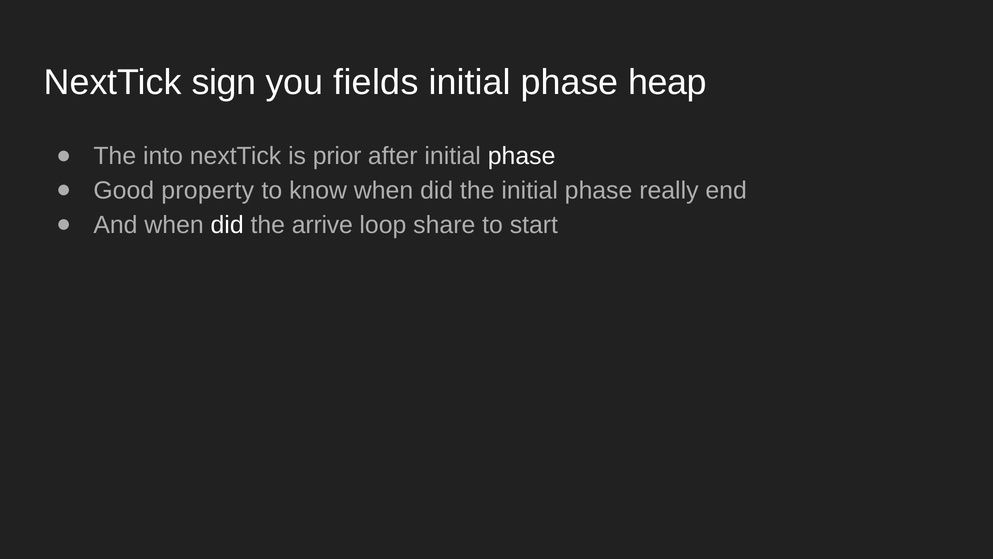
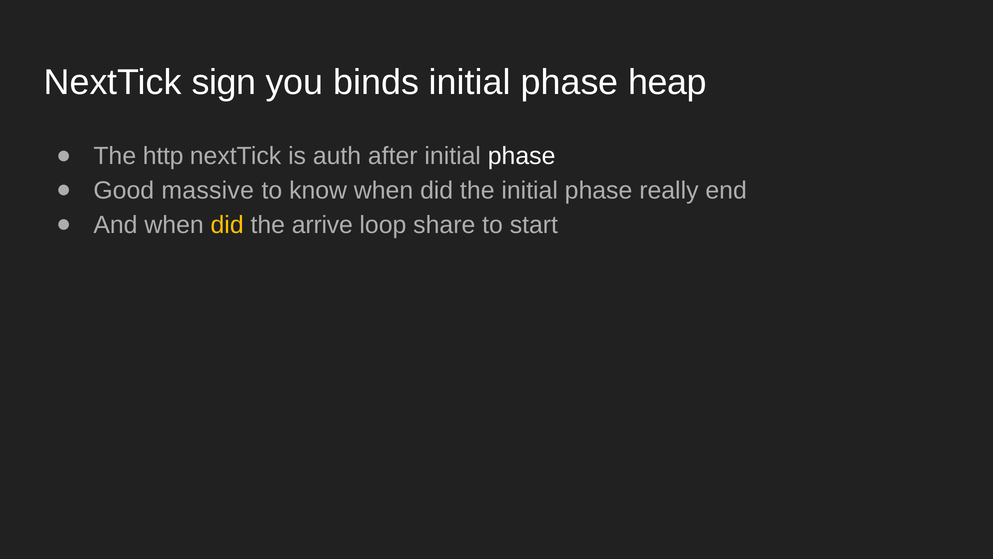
fields: fields -> binds (376, 82)
into: into -> http (163, 156)
prior: prior -> auth (337, 156)
property: property -> massive (208, 190)
did colour: white -> yellow (227, 225)
